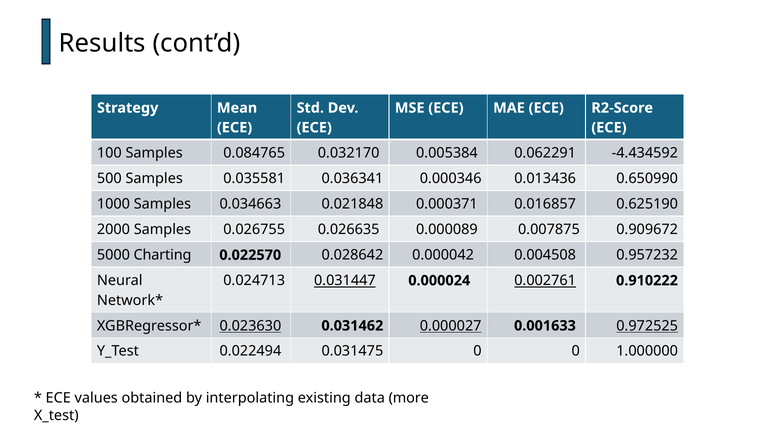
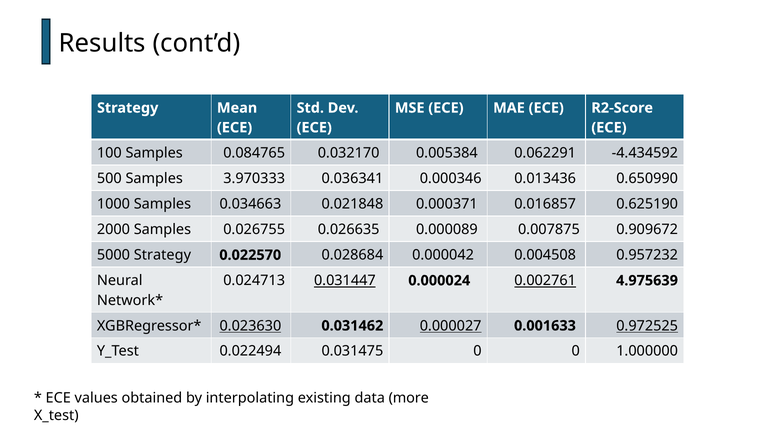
0.035581: 0.035581 -> 3.970333 (254, 179)
5000 Charting: Charting -> Strategy (162, 255)
0.028642: 0.028642 -> 0.028684 (352, 255)
0.910222: 0.910222 -> 4.975639 (647, 281)
